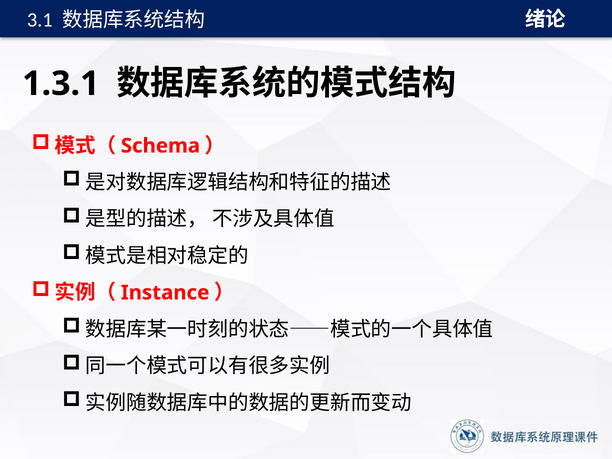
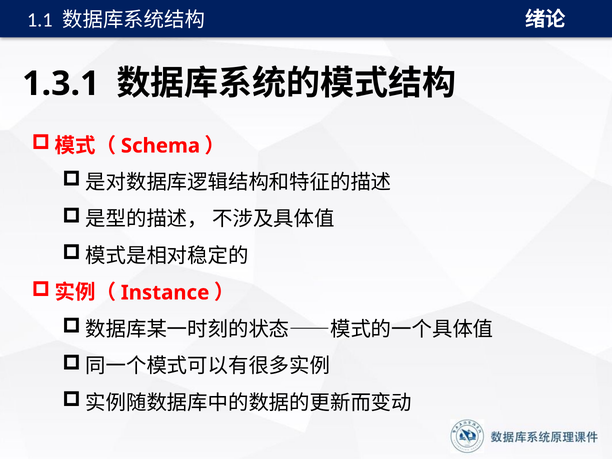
3.1: 3.1 -> 1.1 (40, 20)
